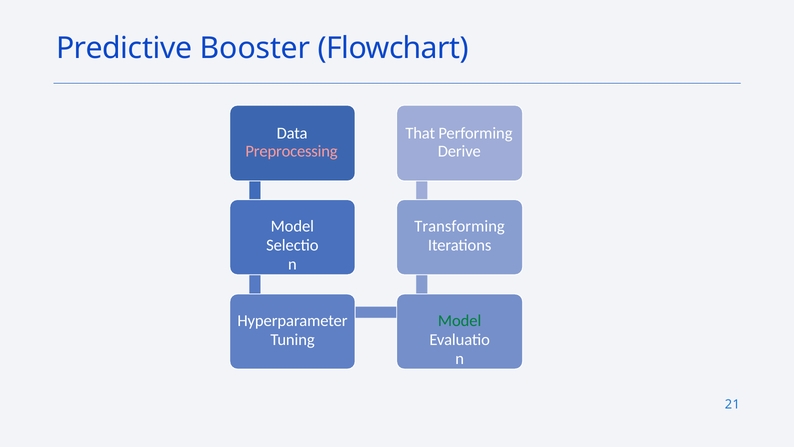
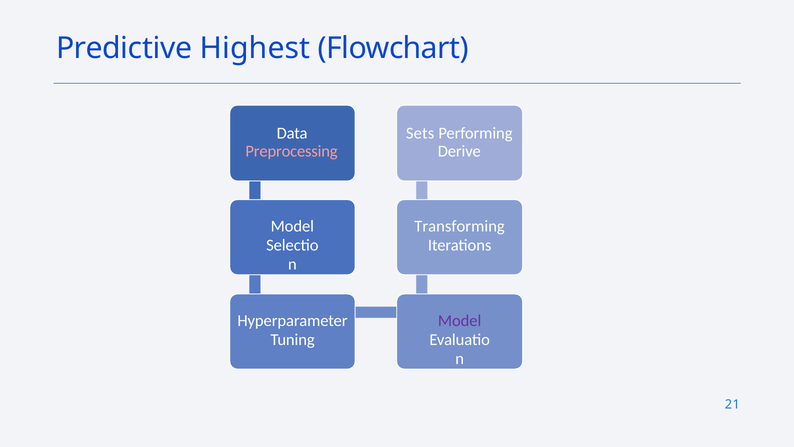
Booster: Booster -> Highest (255, 48)
That: That -> Sets (420, 133)
Model colour: green -> purple (460, 321)
